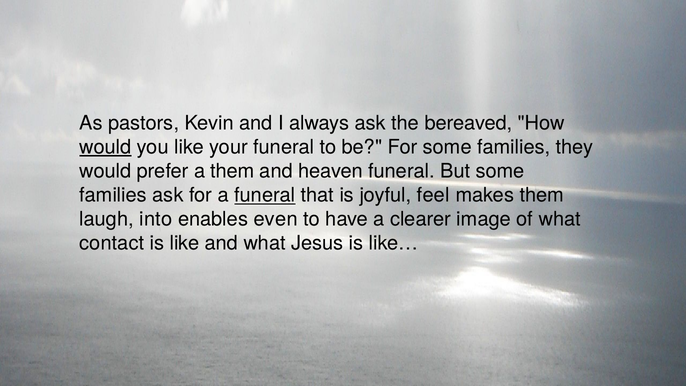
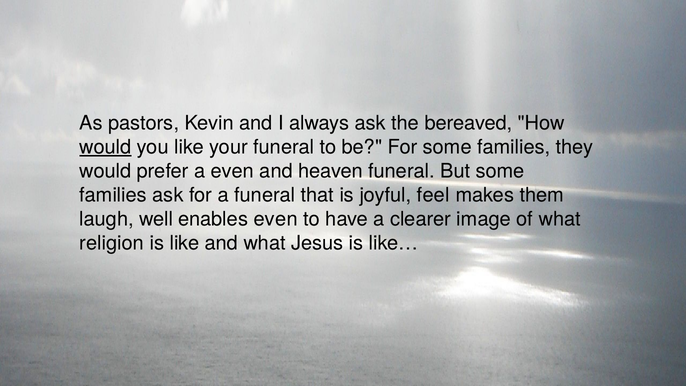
a them: them -> even (232, 171)
funeral underline: present -> none (265, 195)
into: into -> well (156, 219)
contact: contact -> religion (112, 243)
